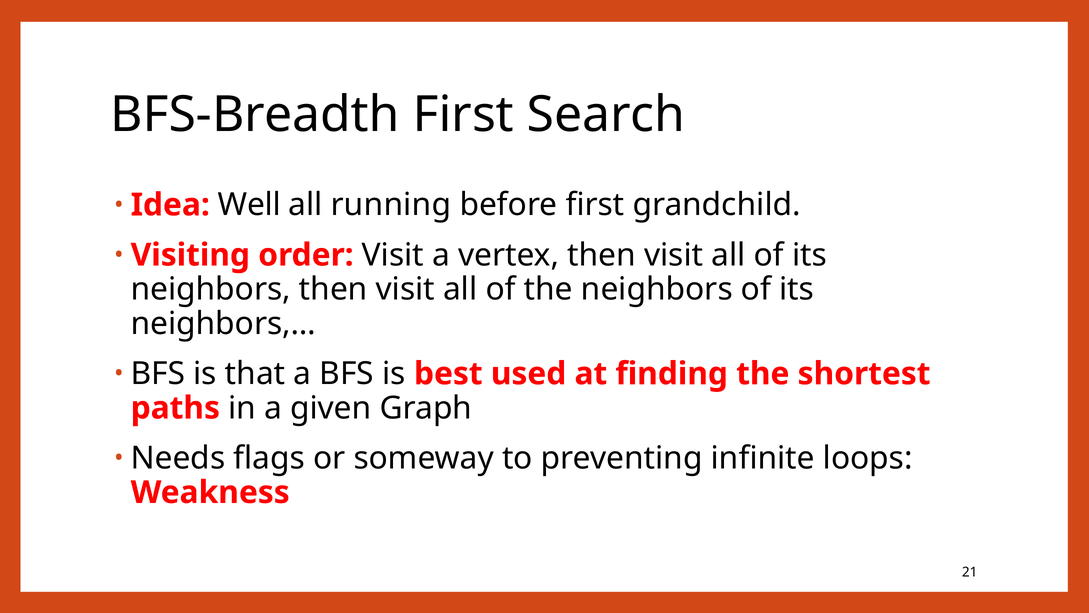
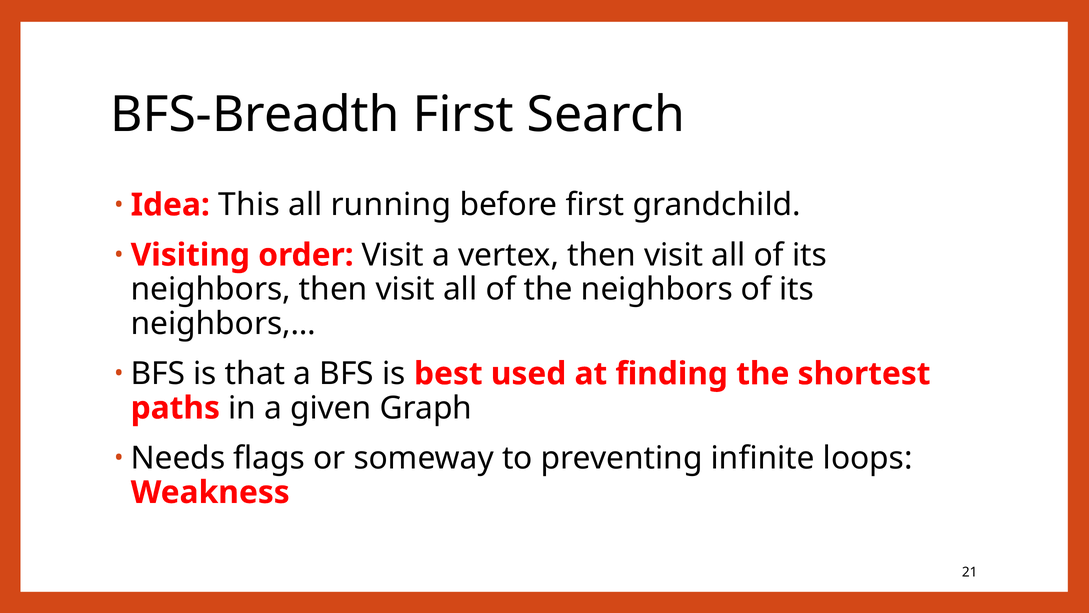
Well: Well -> This (249, 205)
